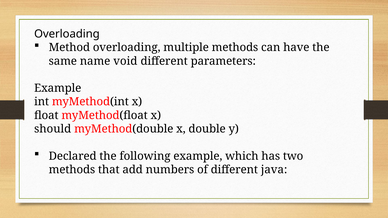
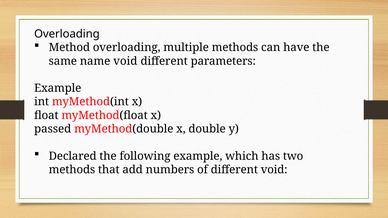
should: should -> passed (53, 129)
different java: java -> void (274, 170)
